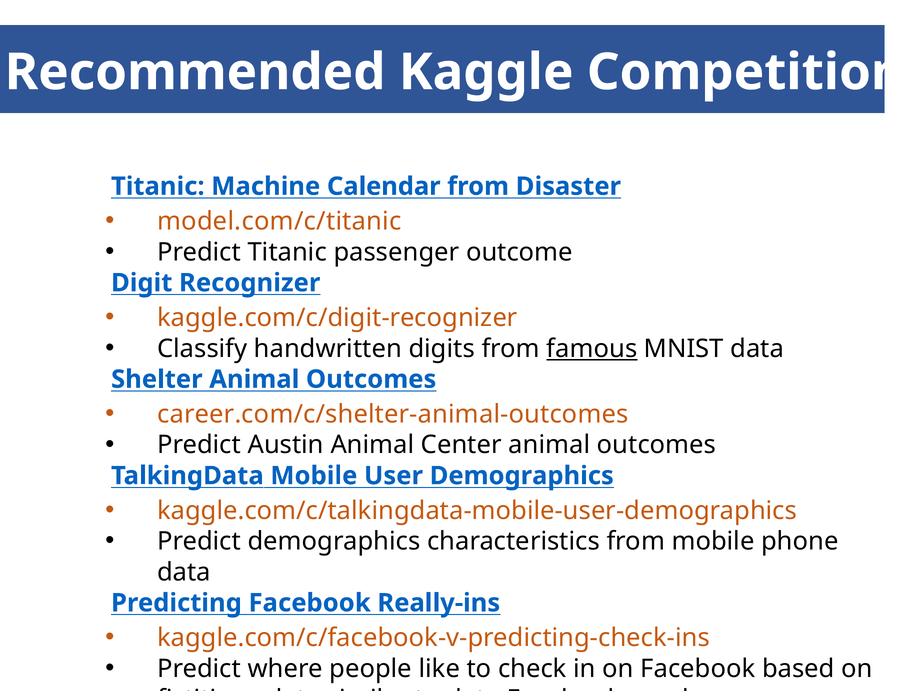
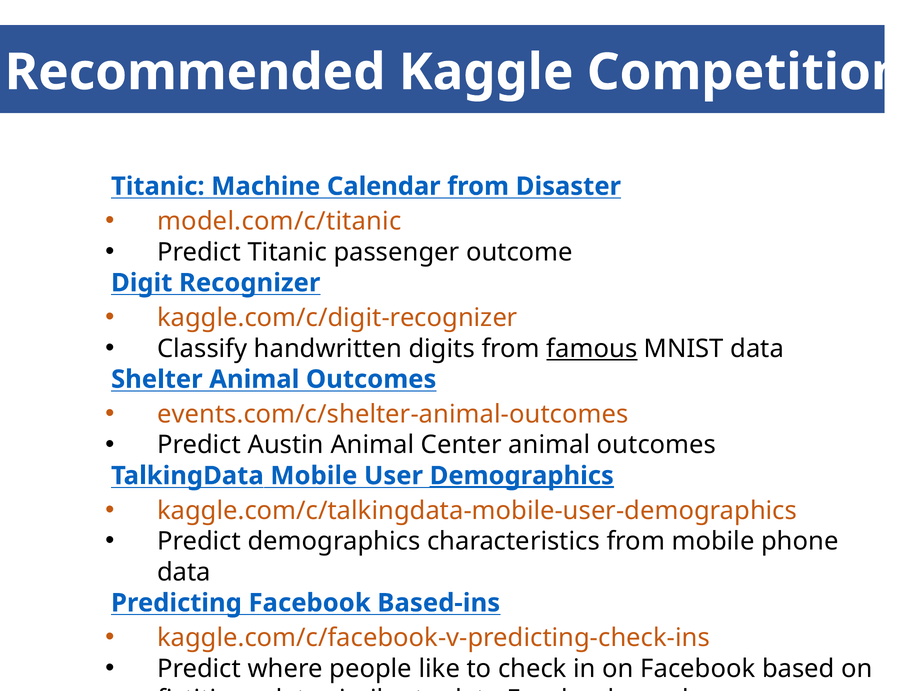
career.com/c/shelter-animal-outcomes: career.com/c/shelter-animal-outcomes -> events.com/c/shelter-animal-outcomes (393, 414)
Demographics underline: none -> present (522, 476)
Really-ins: Really-ins -> Based-ins (439, 603)
